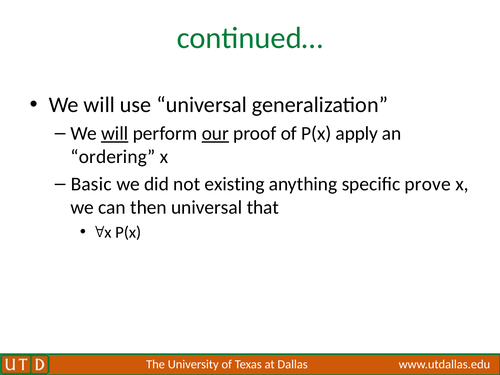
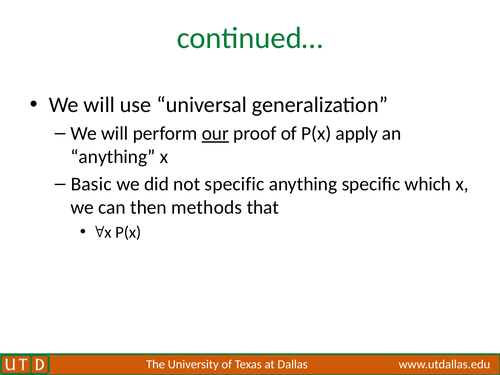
will underline: present -> none (115, 134)
ordering: ordering -> anything (113, 157)
not existing: existing -> specific (234, 184)
prove: prove -> which (428, 184)
then universal: universal -> methods (207, 207)
